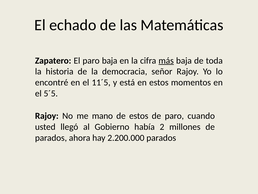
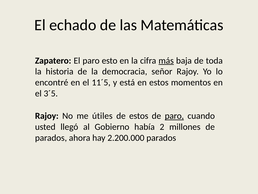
paro baja: baja -> esto (110, 60)
5´5: 5´5 -> 3´5 (51, 93)
mano: mano -> útiles (102, 116)
paro underline: none -> present (174, 116)
